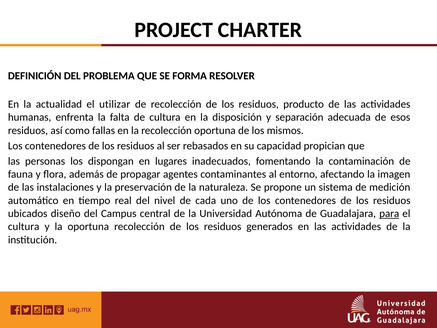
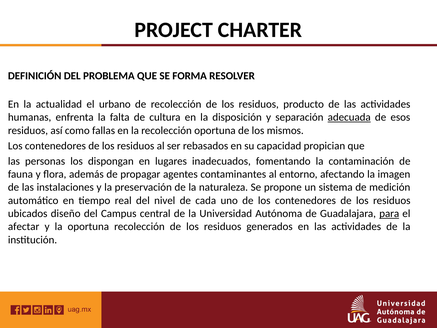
utilizar: utilizar -> urbano (115, 104)
adecuada underline: none -> present (349, 117)
cultura: cultura -> afectar (24, 227)
